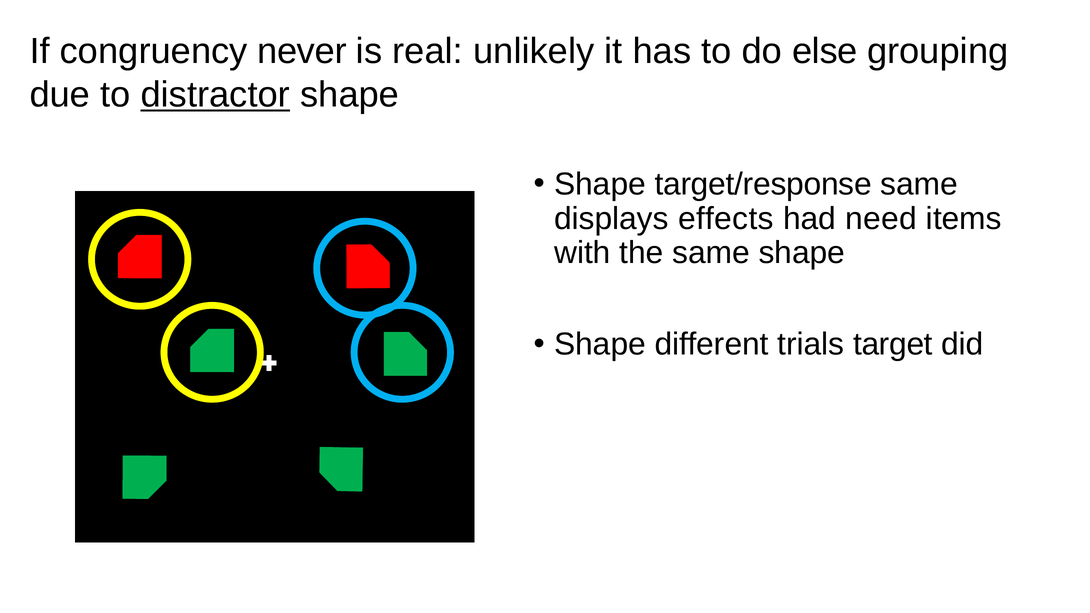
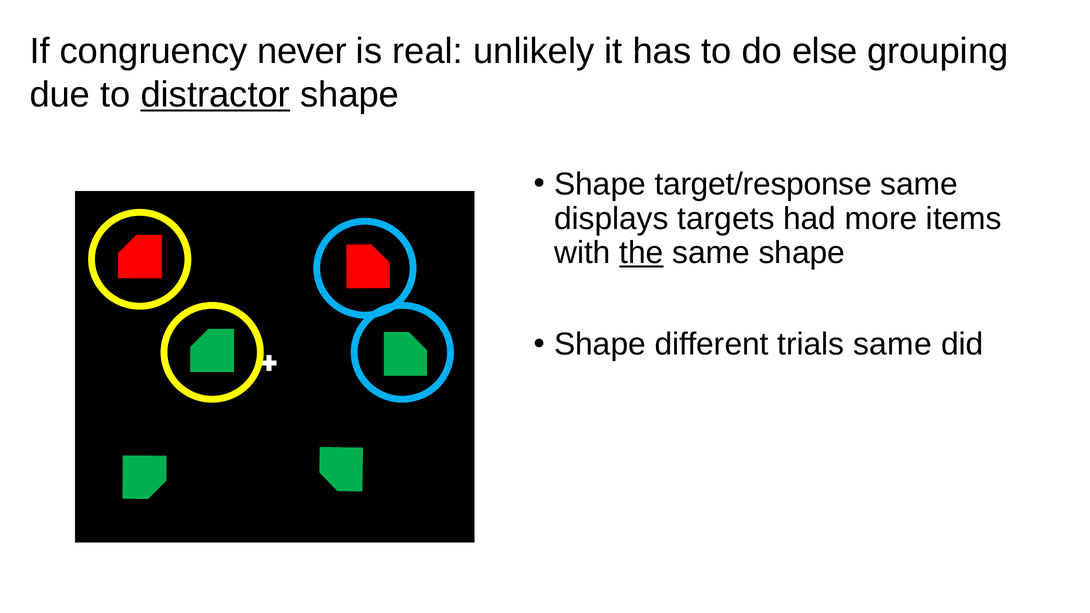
effects: effects -> targets (726, 219)
need: need -> more (881, 219)
the underline: none -> present (641, 253)
trials target: target -> same (893, 344)
